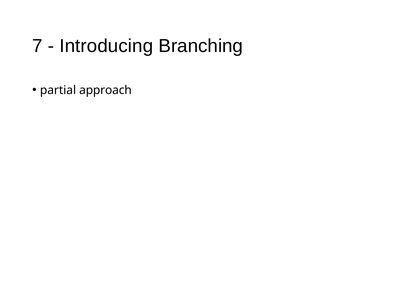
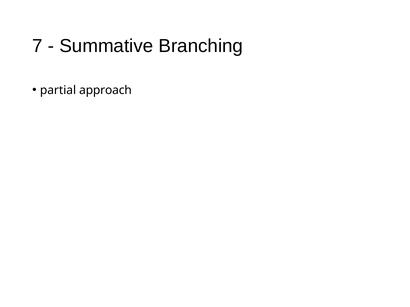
Introducing: Introducing -> Summative (106, 46)
